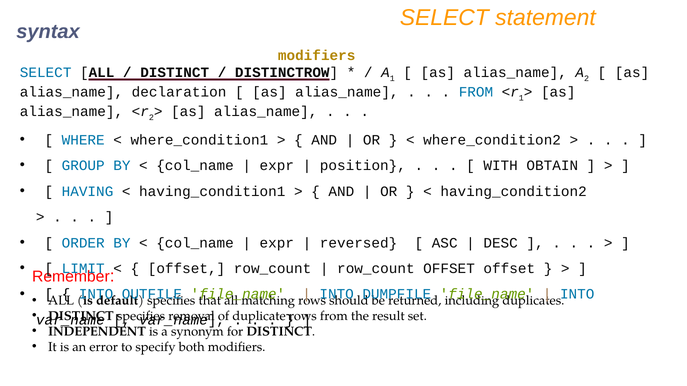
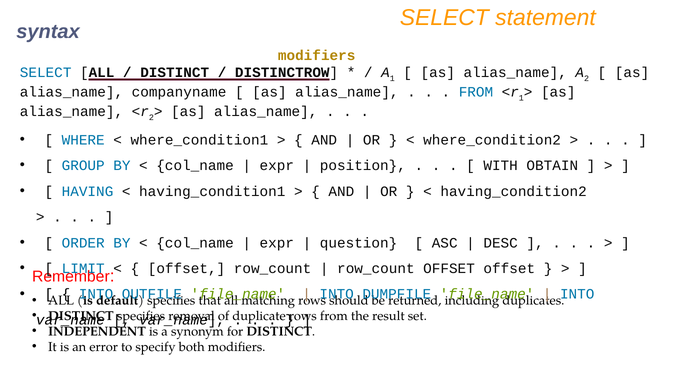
declaration: declaration -> companyname (179, 92)
reversed: reversed -> question (359, 243)
